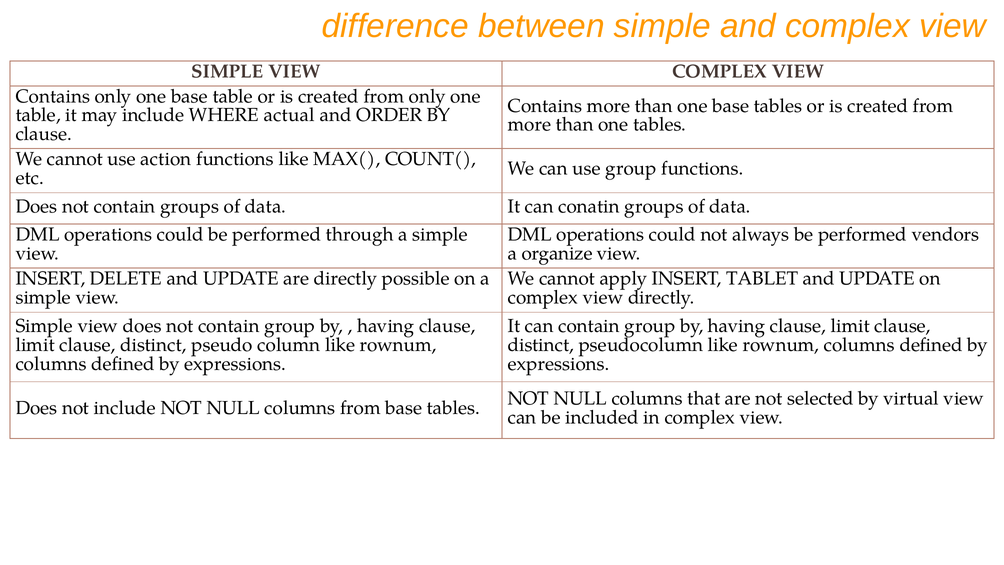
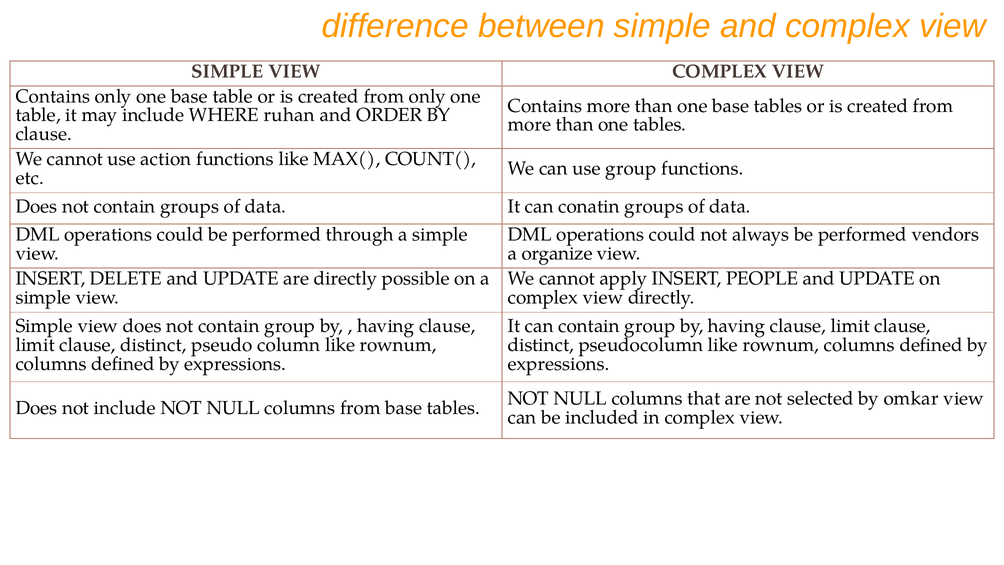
actual: actual -> ruhan (289, 115)
TABLET: TABLET -> PEOPLE (762, 279)
virtual: virtual -> omkar (911, 398)
